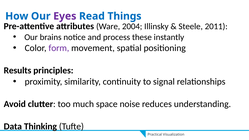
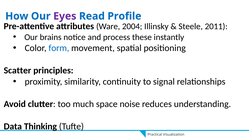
Things: Things -> Profile (124, 16)
form colour: purple -> blue (59, 48)
Results: Results -> Scatter (17, 70)
